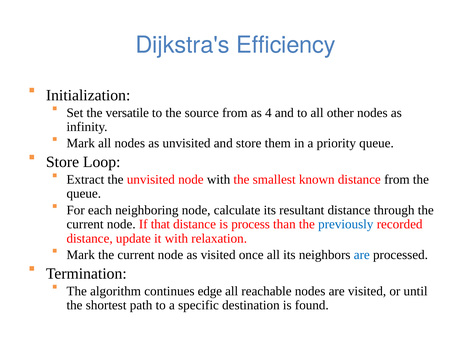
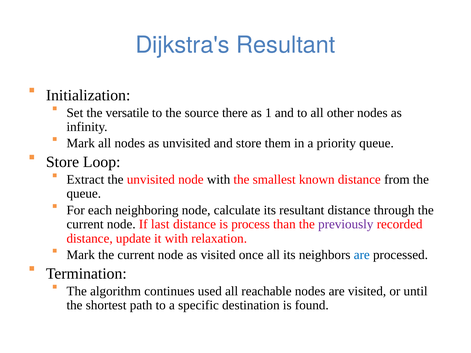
Dijkstra's Efficiency: Efficiency -> Resultant (286, 45)
source from: from -> there (235, 113)
4: 4 -> 1 (268, 113)
that: that -> last (160, 224)
previously colour: blue -> purple (346, 224)
edge: edge -> used (210, 291)
